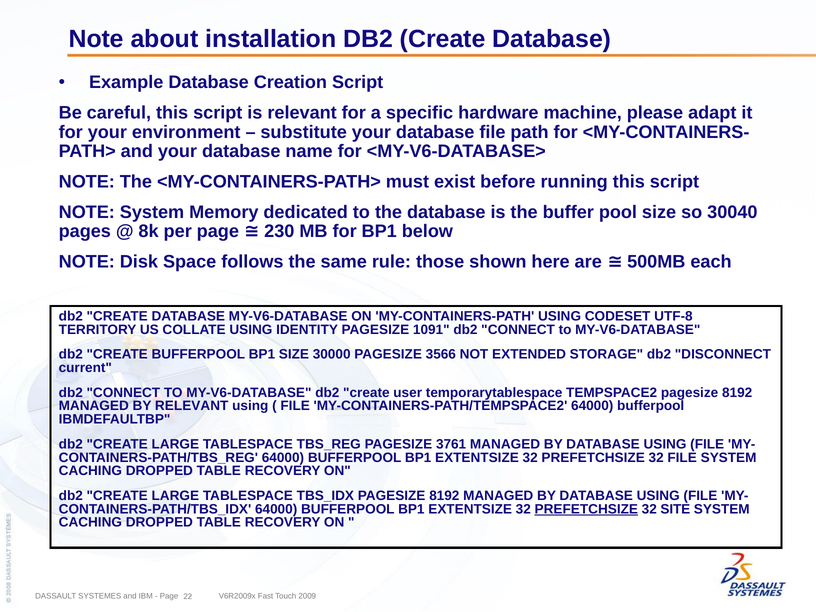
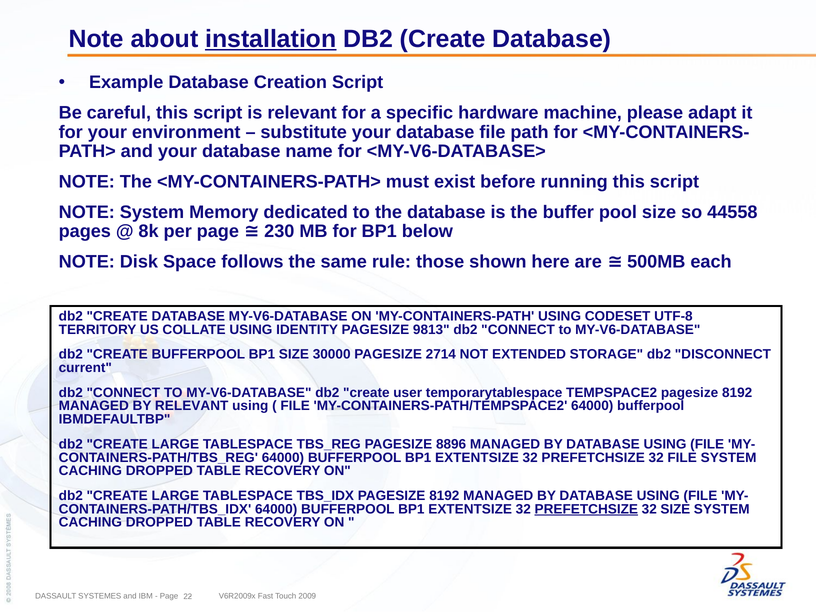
installation underline: none -> present (271, 39)
30040: 30040 -> 44558 (732, 212)
1091: 1091 -> 9813 (431, 330)
3566: 3566 -> 2714 (441, 354)
3761: 3761 -> 8896 (451, 444)
32 SITE: SITE -> SIZE (675, 509)
